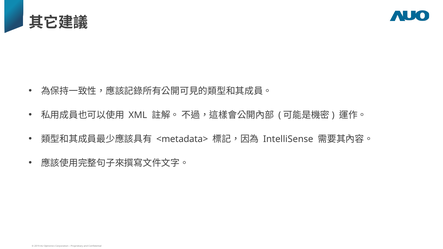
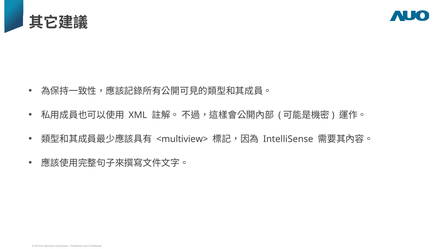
<metadata>: <metadata> -> <multiview> (182, 139)
